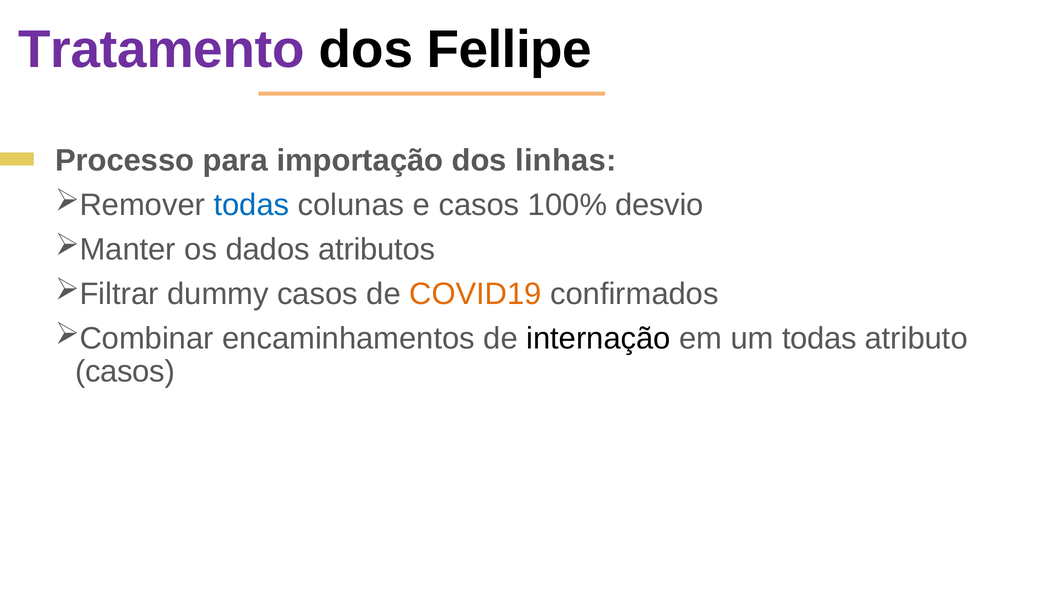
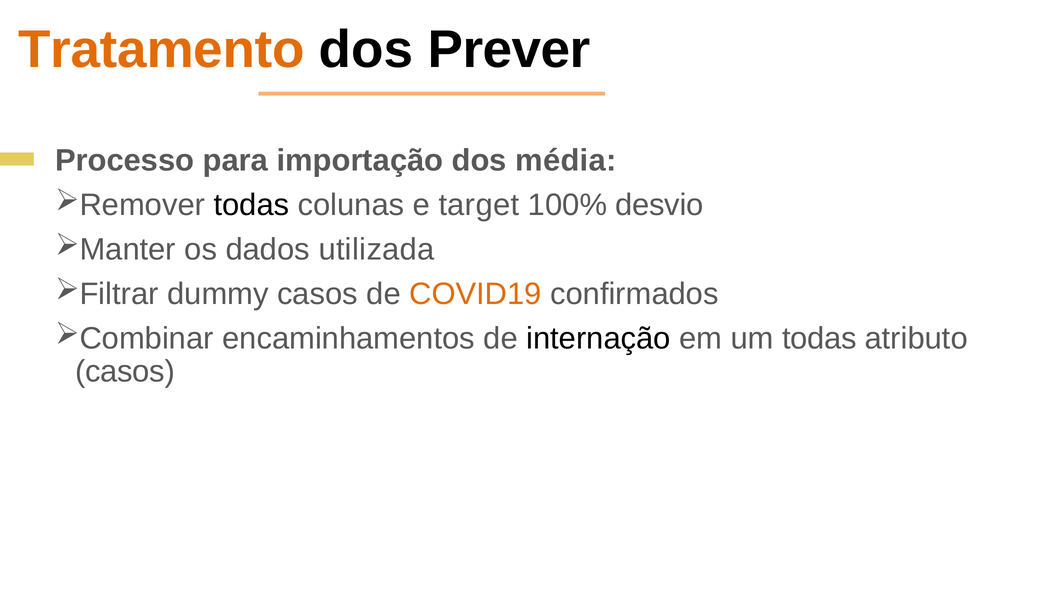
Tratamento colour: purple -> orange (161, 50)
Fellipe: Fellipe -> Prever (509, 50)
linhas: linhas -> média (566, 161)
todas colour: blue -> black (251, 205)
e casos: casos -> target (479, 205)
atributos: atributos -> utilizada (377, 250)
